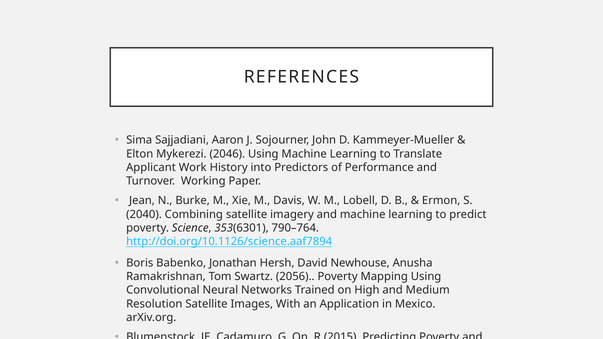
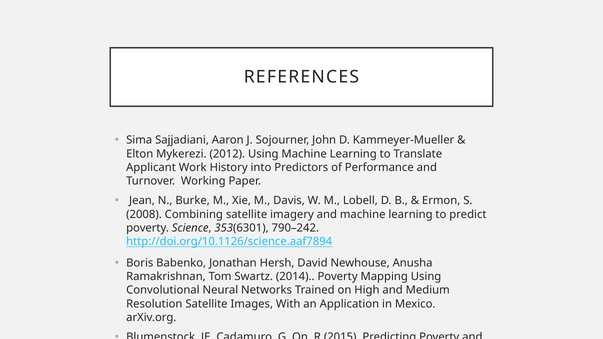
2046: 2046 -> 2012 (227, 154)
2040: 2040 -> 2008 (144, 214)
790–764: 790–764 -> 790–242 (295, 228)
2056: 2056 -> 2014 (295, 277)
